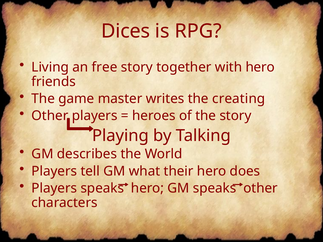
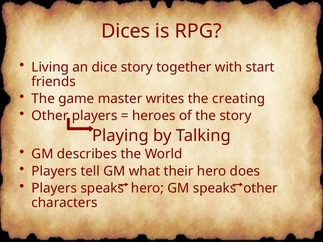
free: free -> dice (105, 67)
with hero: hero -> start (260, 67)
